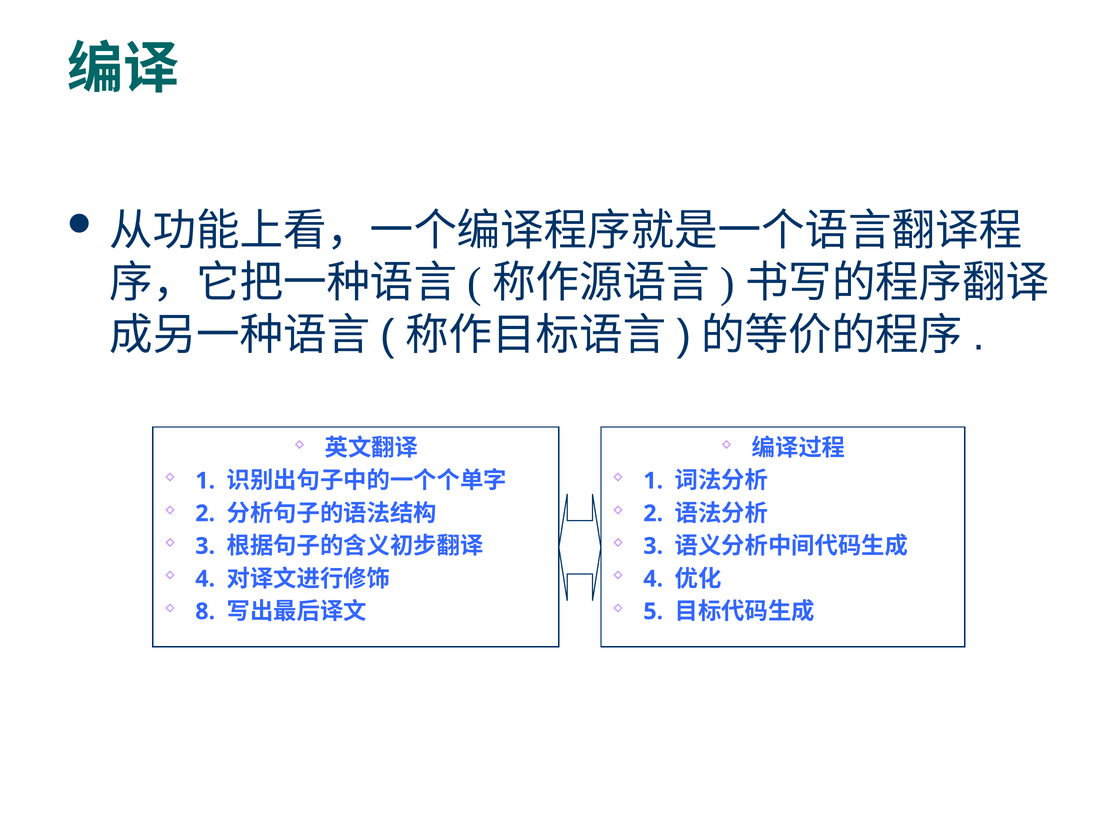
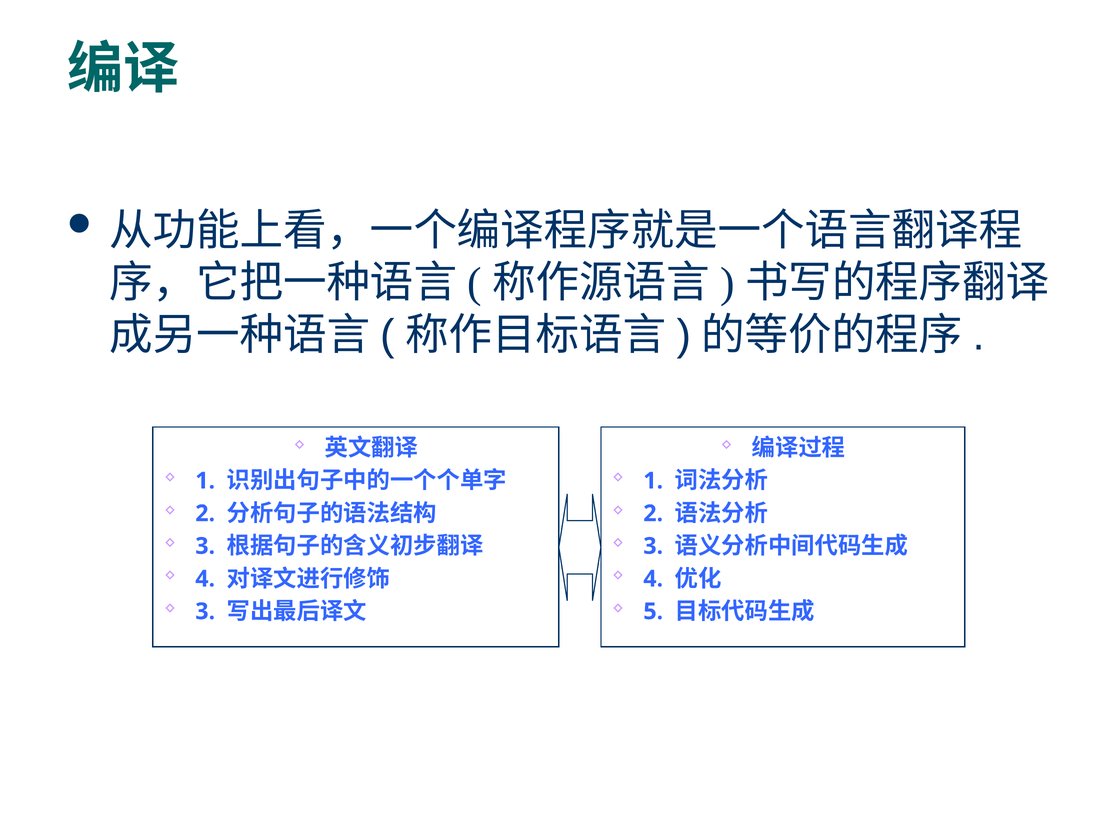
8: 8 -> 3 (205, 611)
